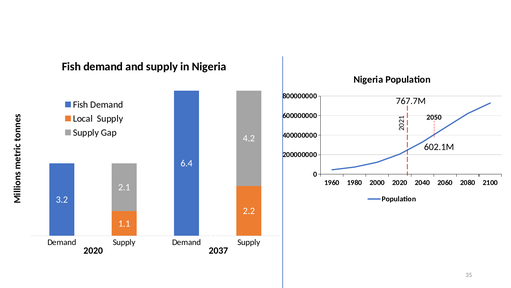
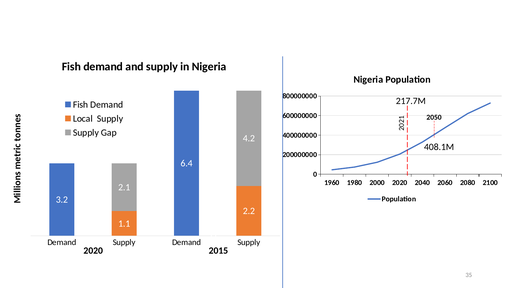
767.7M: 767.7M -> 217.7M (411, 101)
602.1M: 602.1M -> 408.1M (439, 147)
2037: 2037 -> 2015 (218, 250)
